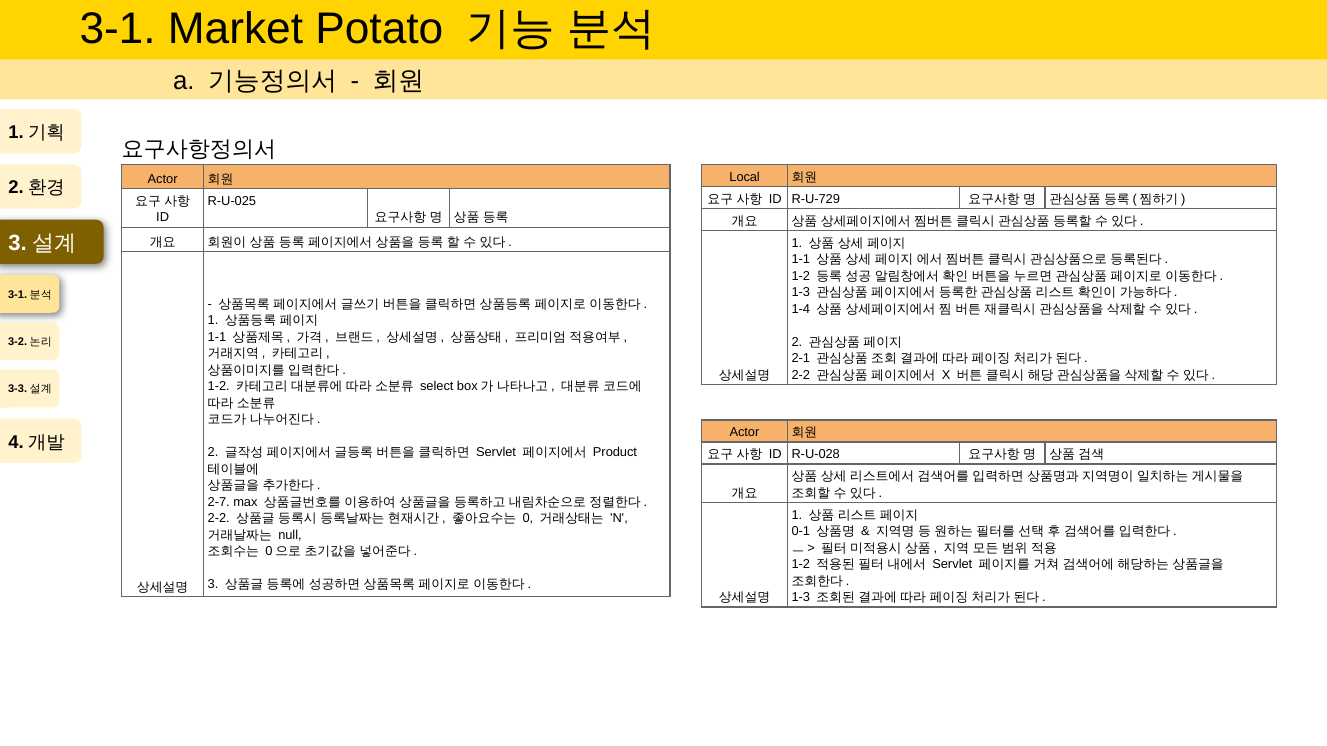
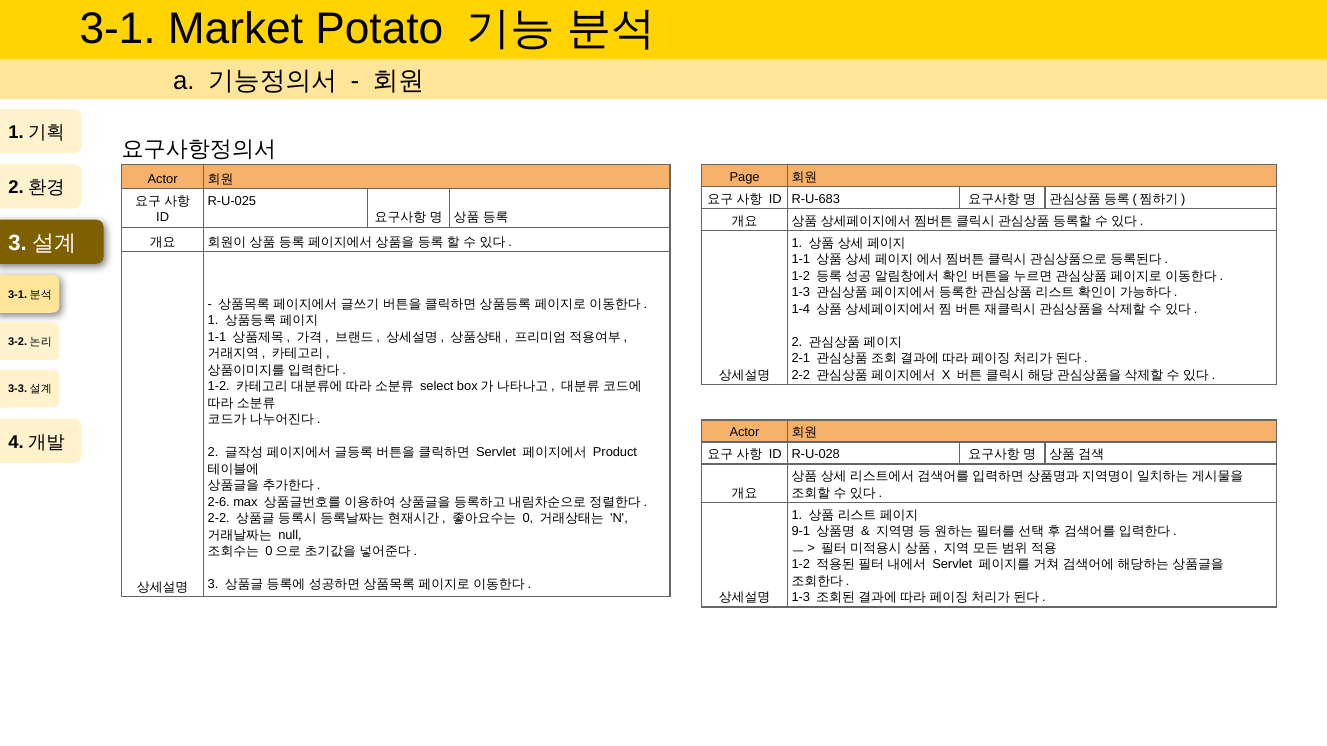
Local: Local -> Page (745, 177)
R-U-729: R-U-729 -> R-U-683 (816, 199)
2-7: 2-7 -> 2-6 (219, 502)
0-1: 0-1 -> 9-1 (801, 532)
